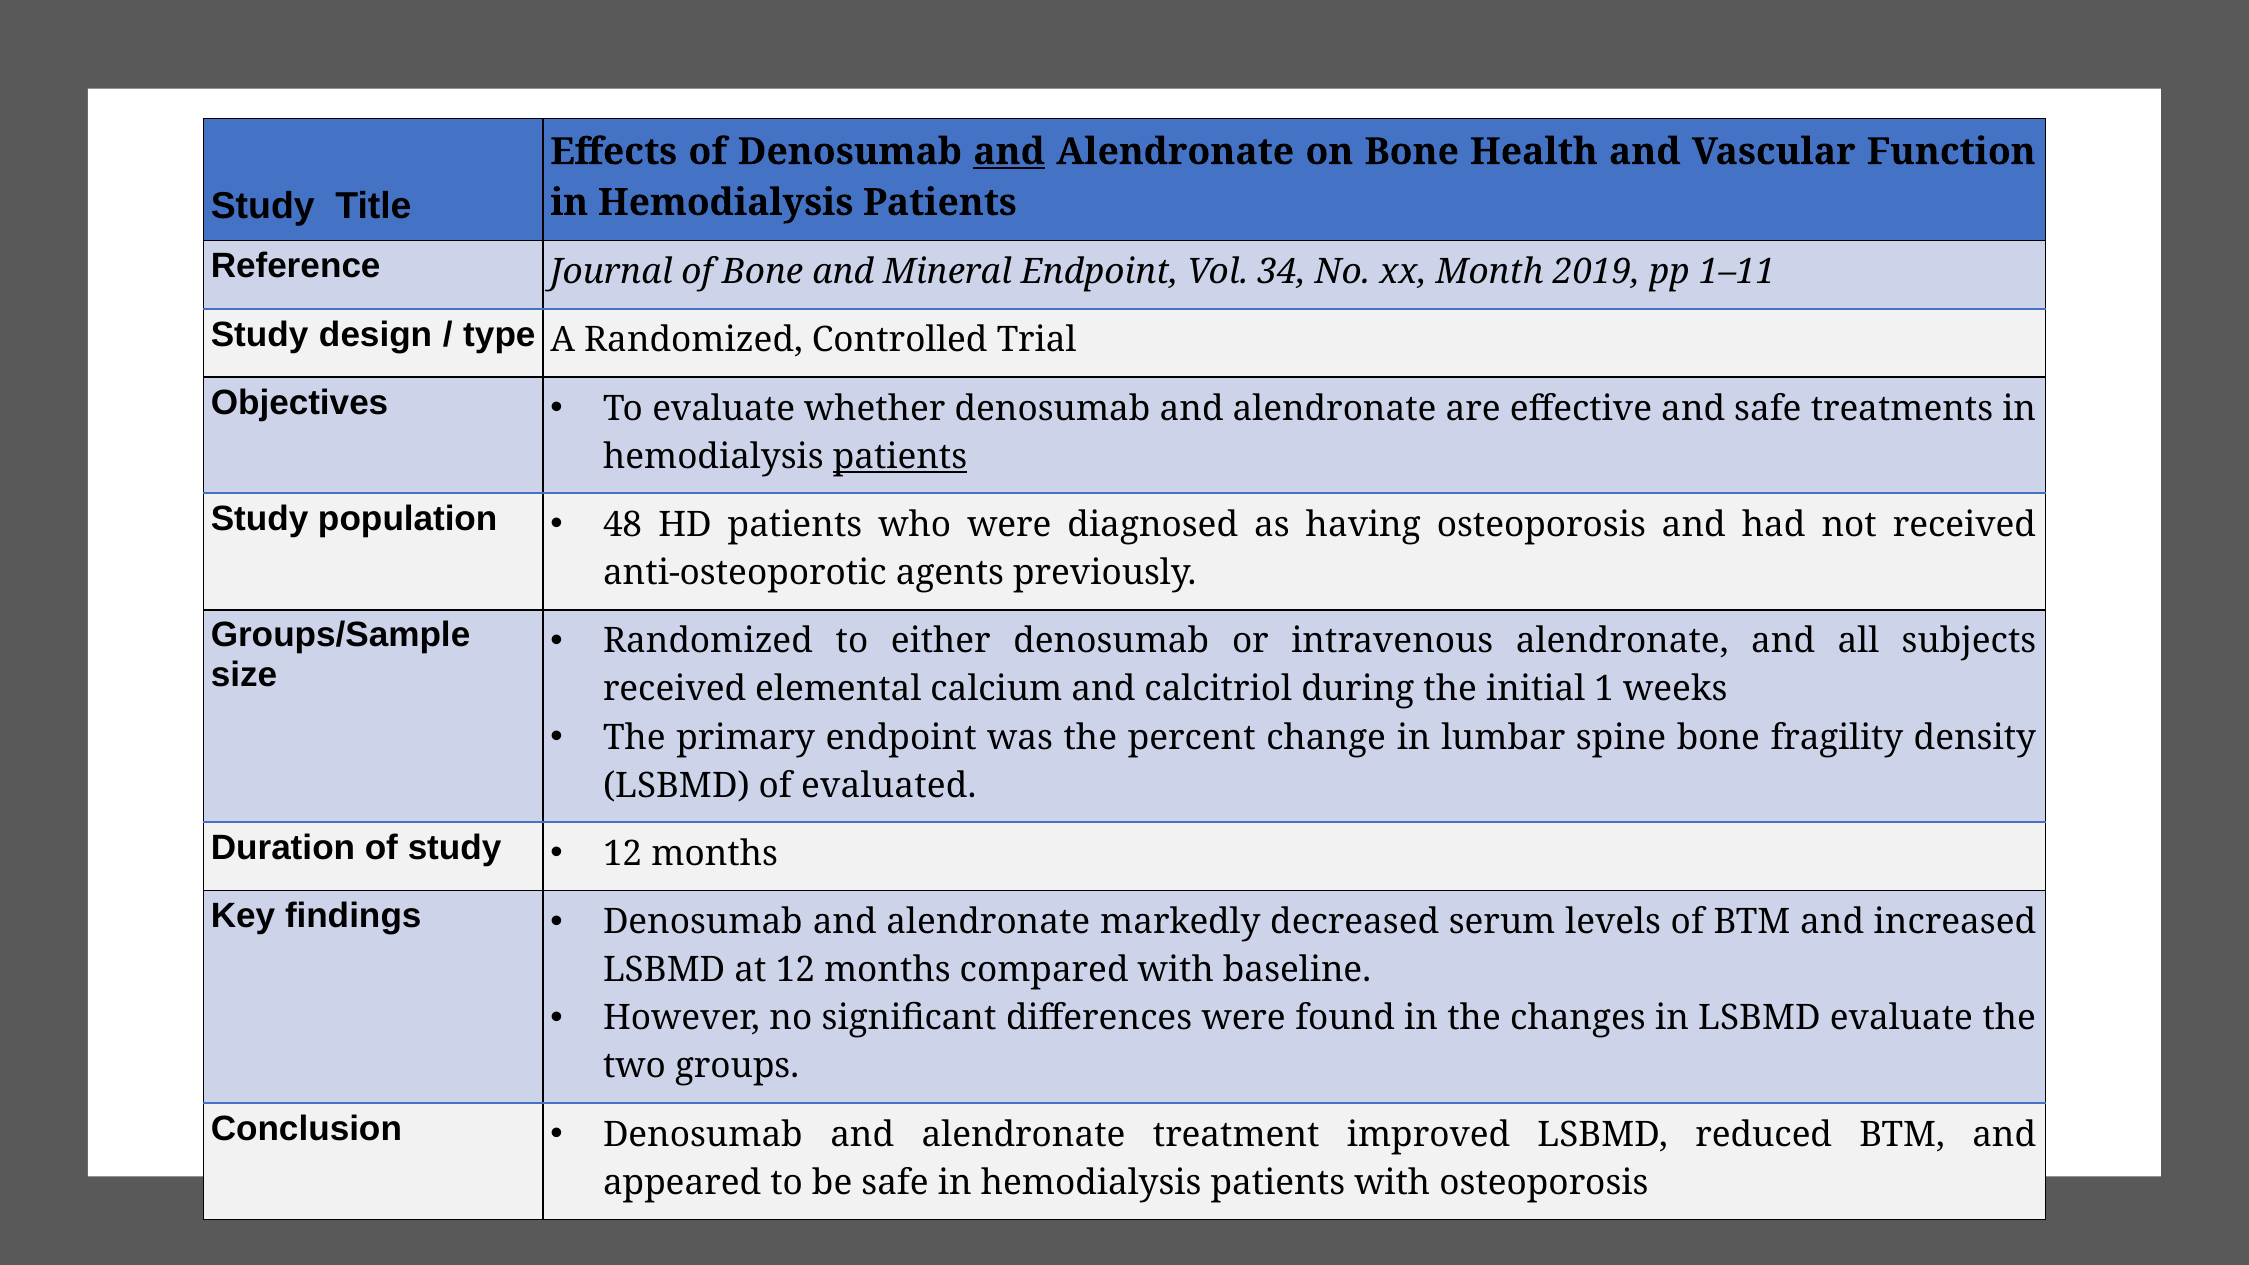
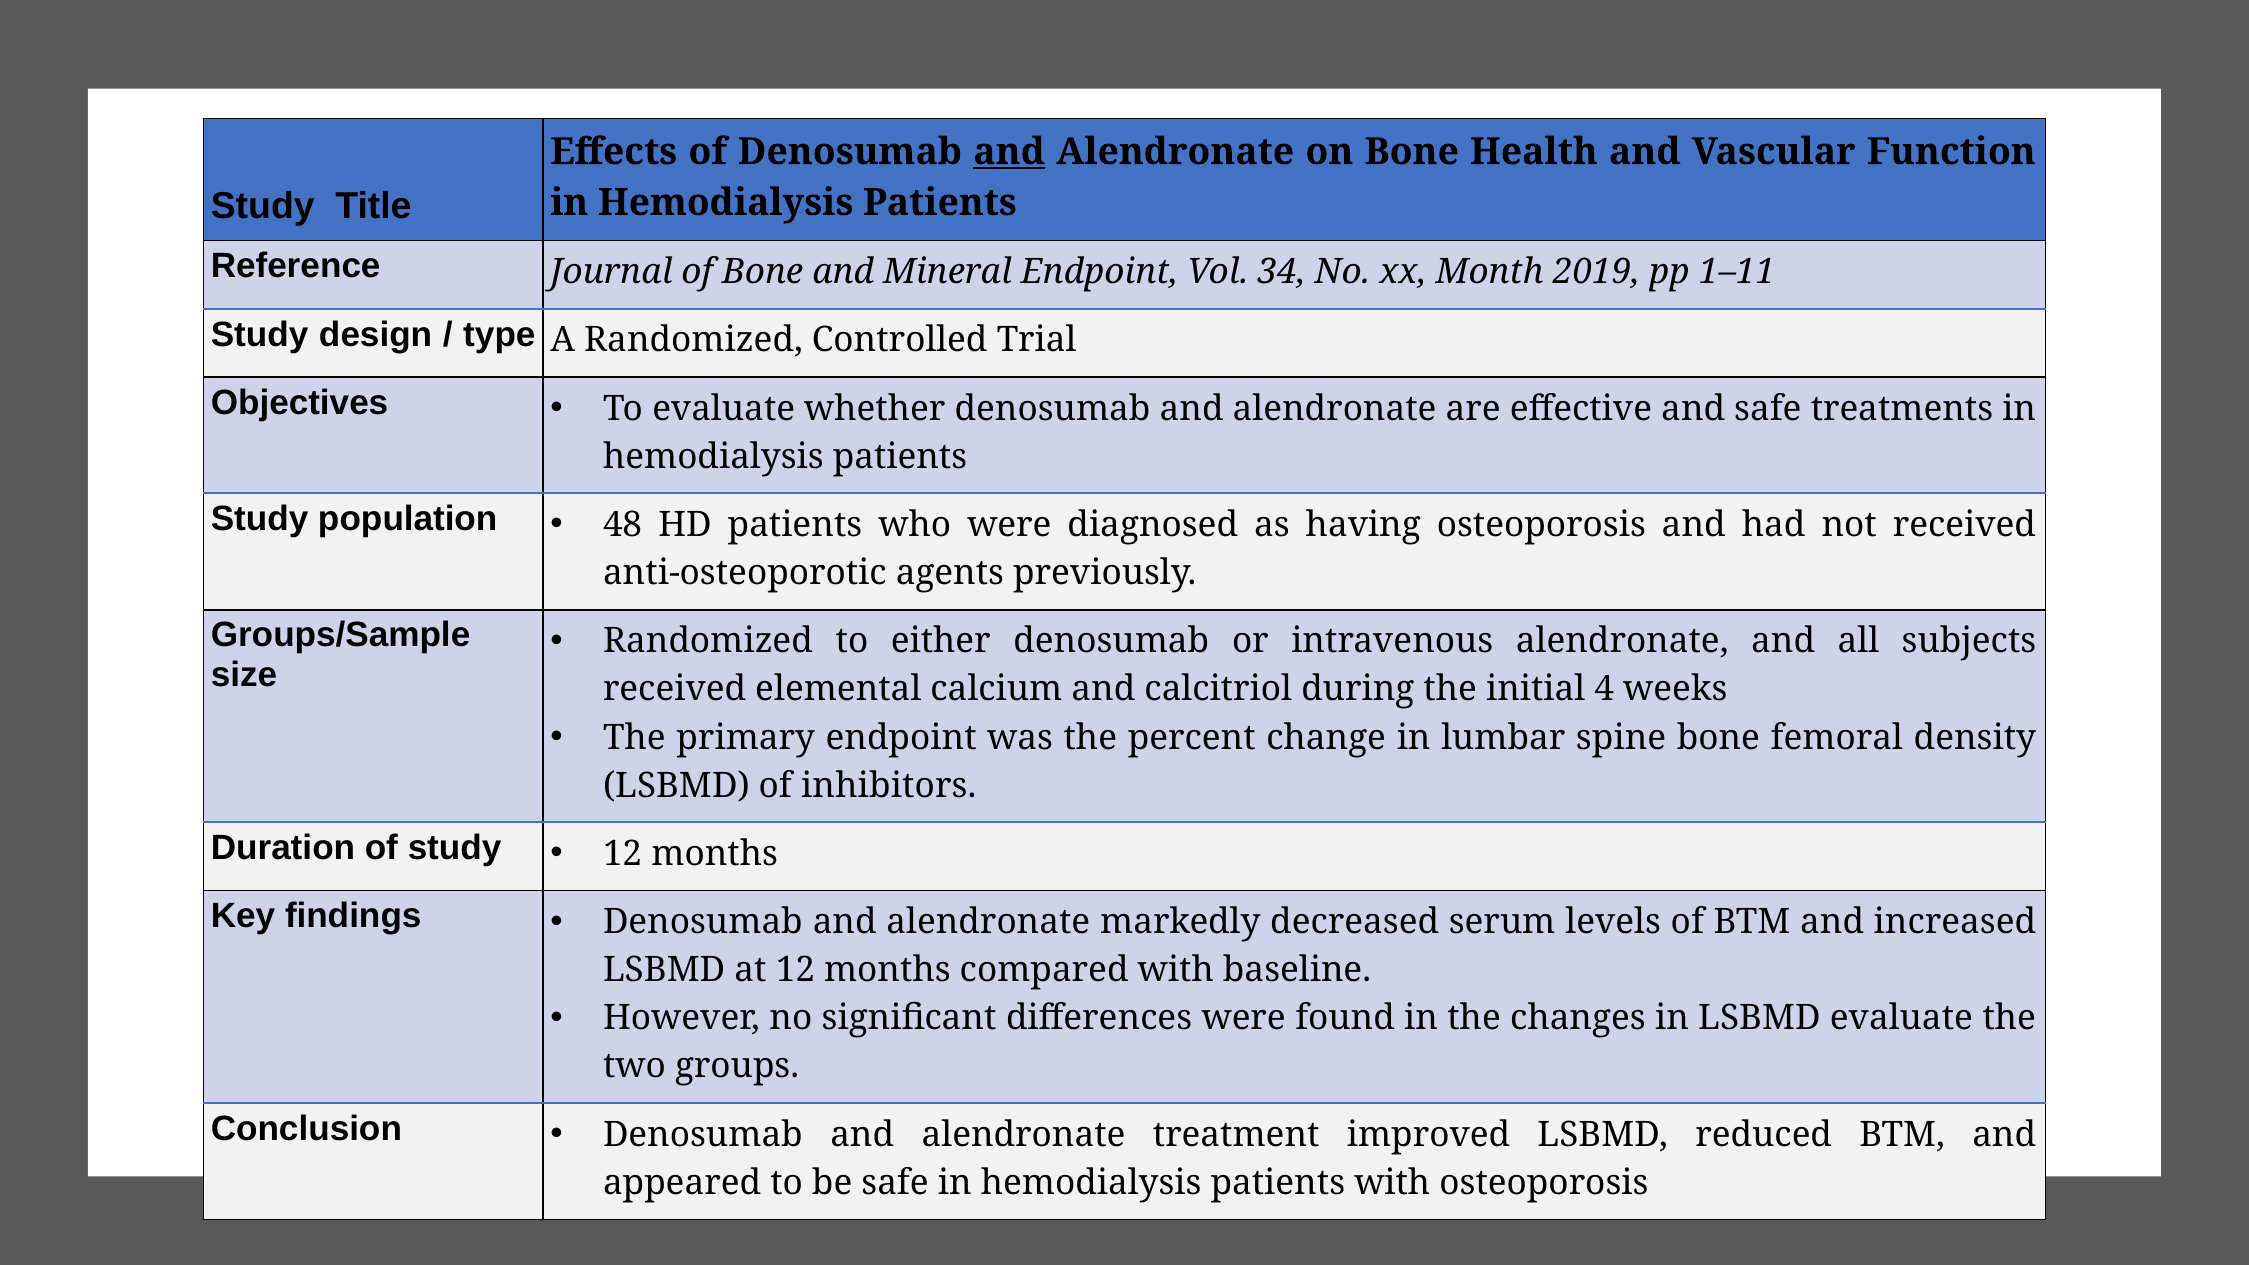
patients underline: present -> none (900, 457)
1: 1 -> 4 (1604, 689)
fragility: fragility -> femoral (1837, 737)
evaluated: evaluated -> inhibitors (889, 786)
